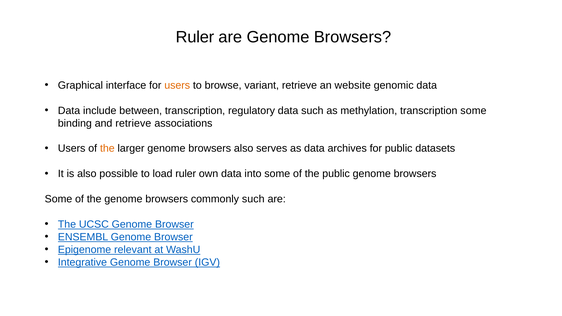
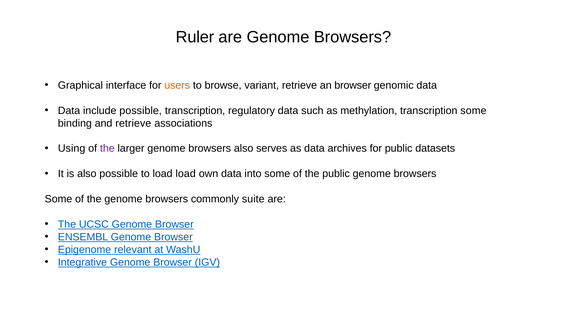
an website: website -> browser (353, 85)
include between: between -> possible (141, 111)
Users: Users -> Using (72, 149)
the colour: orange -> purple (107, 149)
load ruler: ruler -> load (186, 174)
commonly such: such -> suite (253, 199)
